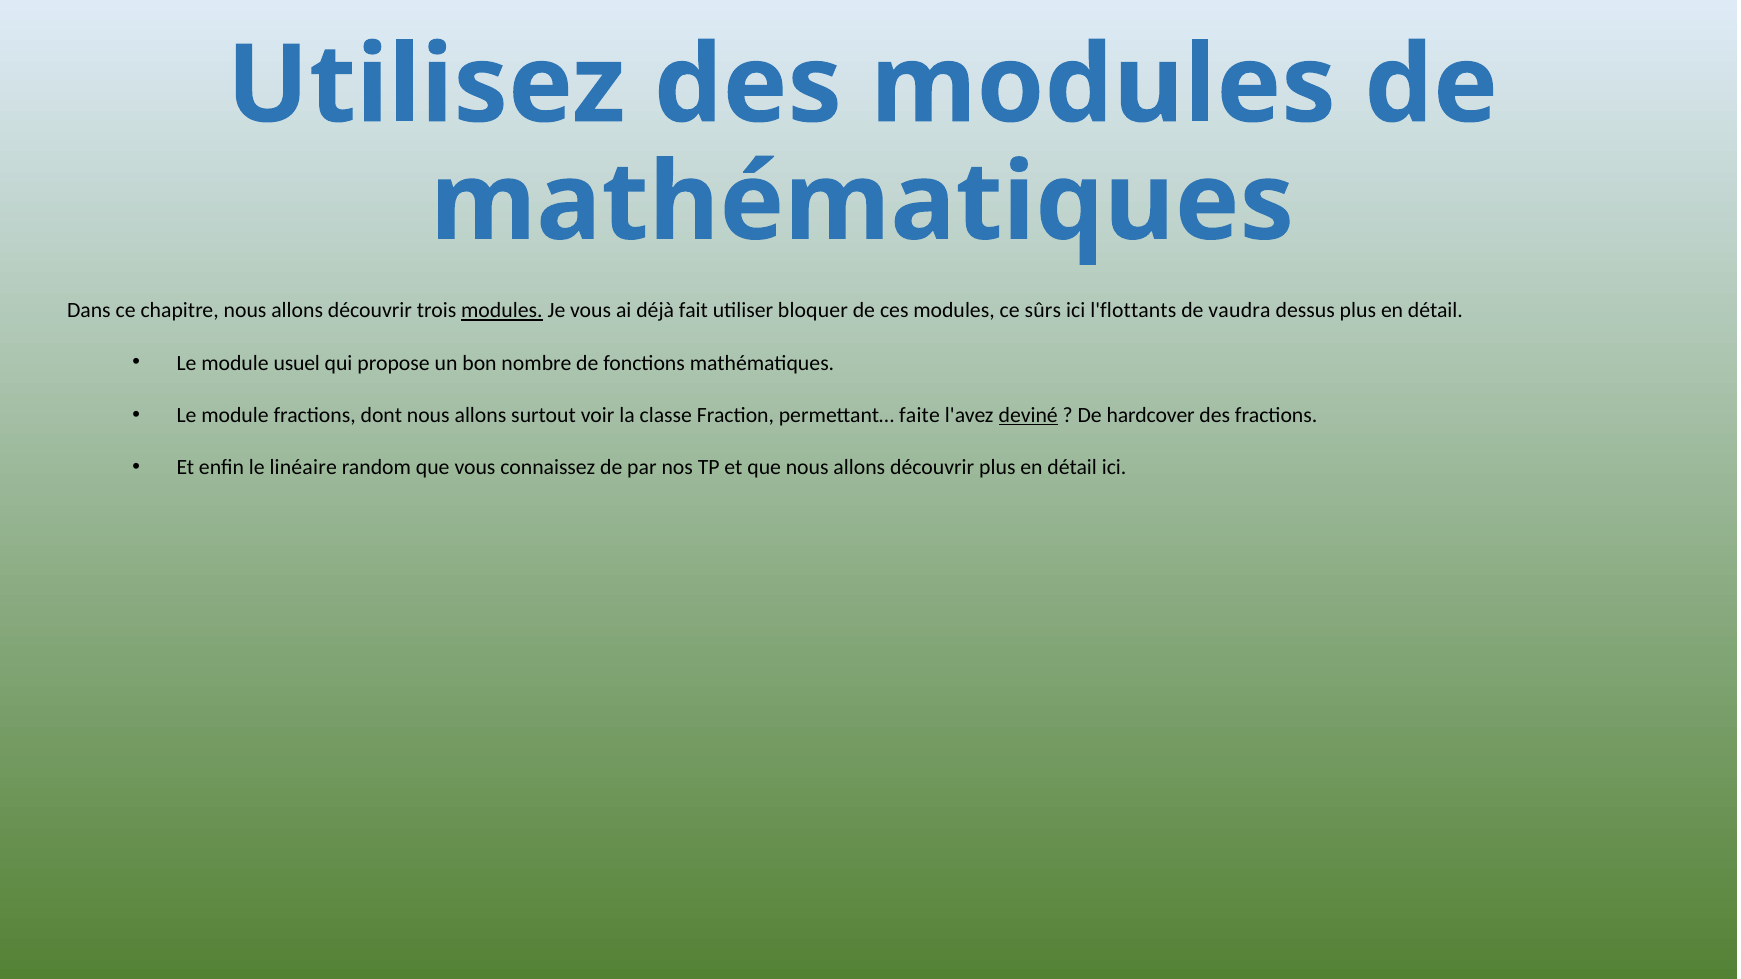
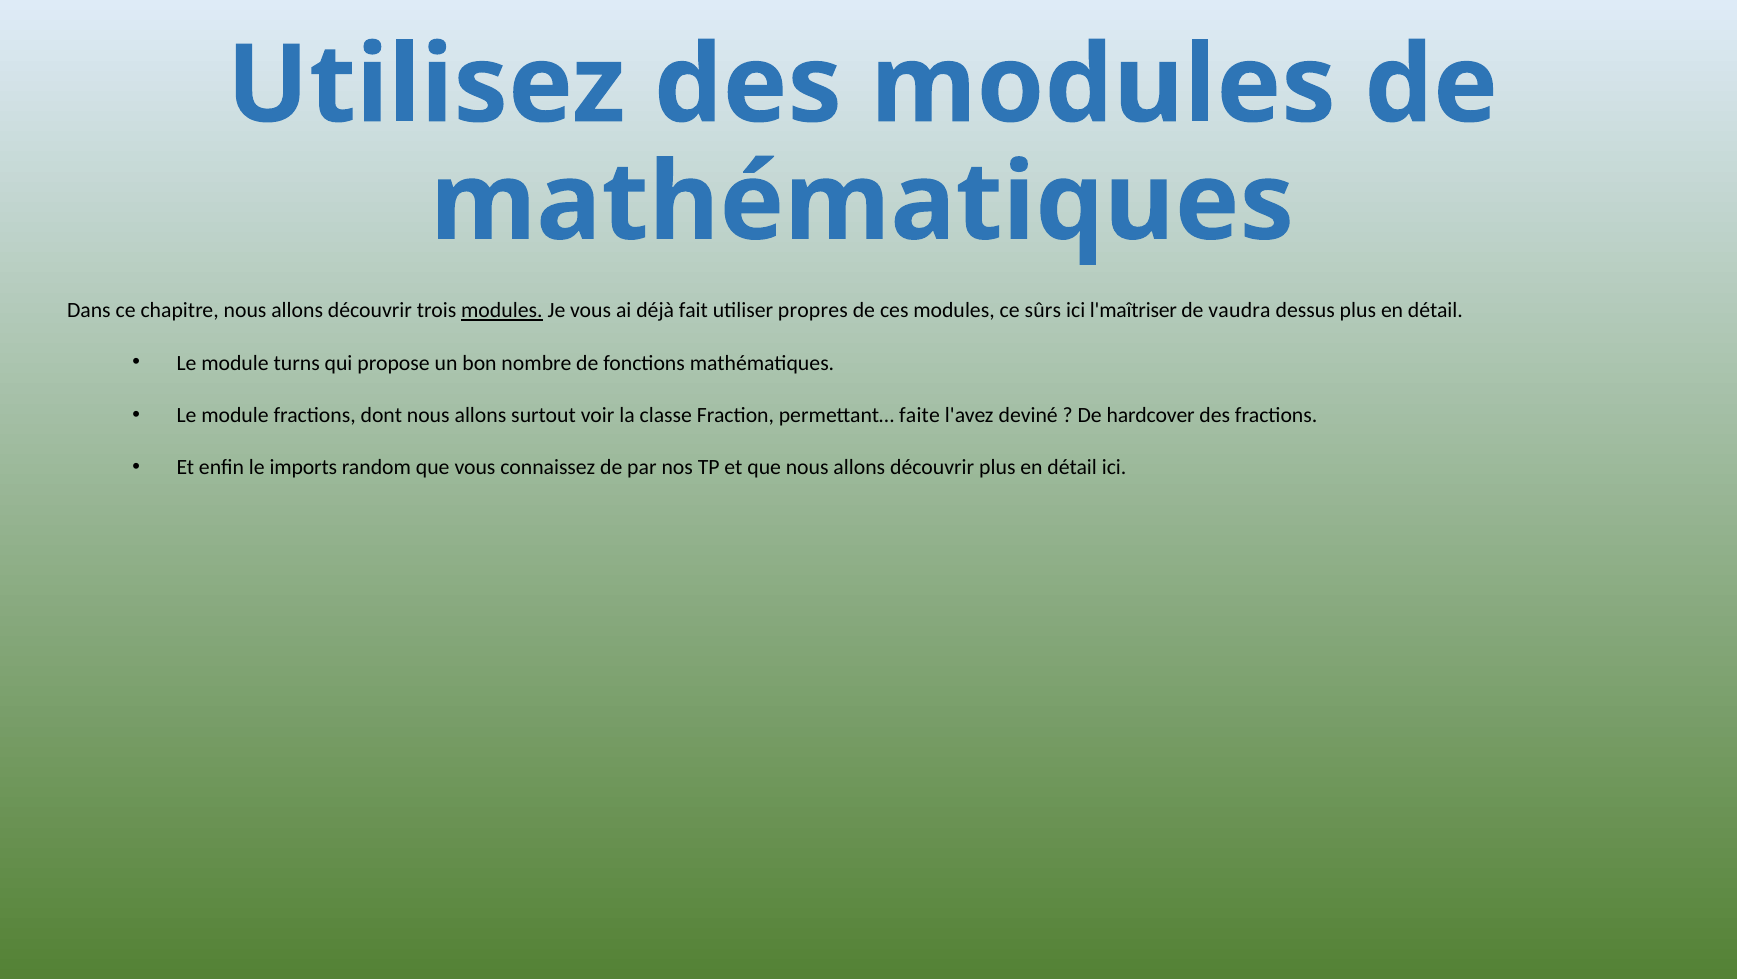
bloquer: bloquer -> propres (813, 311)
l'flottants: l'flottants -> l'maîtriser (1133, 311)
usuel: usuel -> turns (297, 363)
deviné underline: present -> none (1028, 415)
linéaire: linéaire -> imports (303, 467)
